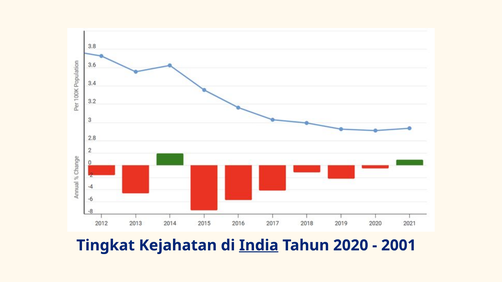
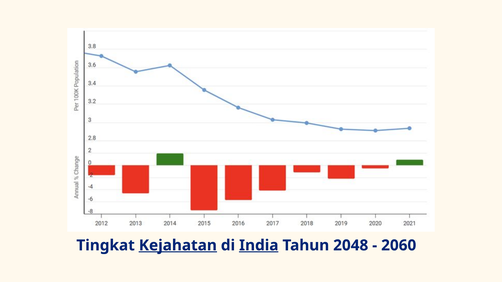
Kejahatan underline: none -> present (178, 246)
2020: 2020 -> 2048 (351, 246)
2001: 2001 -> 2060 (399, 246)
